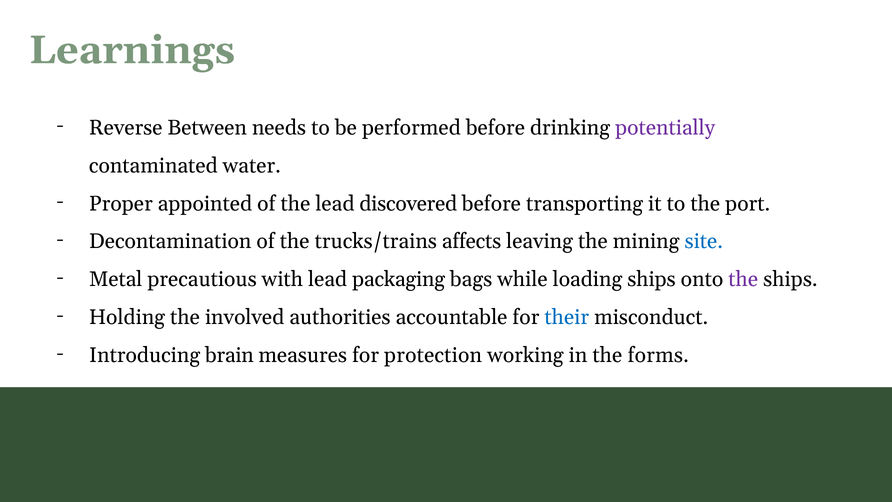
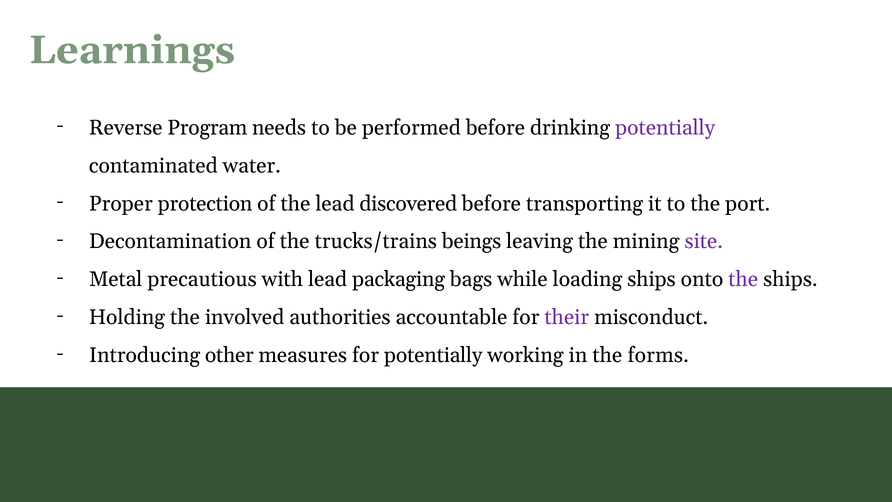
Between: Between -> Program (207, 128)
appointed: appointed -> protection (205, 203)
affects: affects -> beings (472, 241)
site colour: blue -> purple (704, 241)
their colour: blue -> purple (567, 317)
brain: brain -> other (229, 355)
for protection: protection -> potentially (433, 355)
